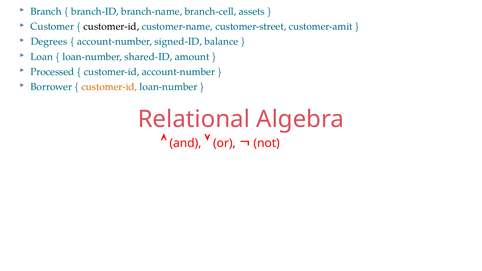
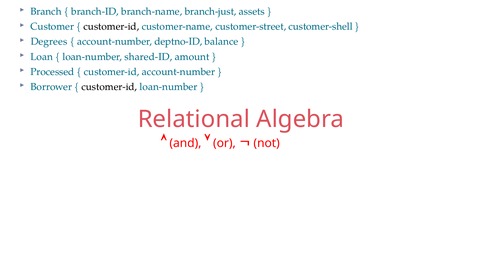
branch-cell: branch-cell -> branch-just (211, 12)
customer-amit: customer-amit -> customer-shell (321, 27)
signed-ID: signed-ID -> deptno-ID (178, 42)
customer-id colour: orange -> black (109, 87)
